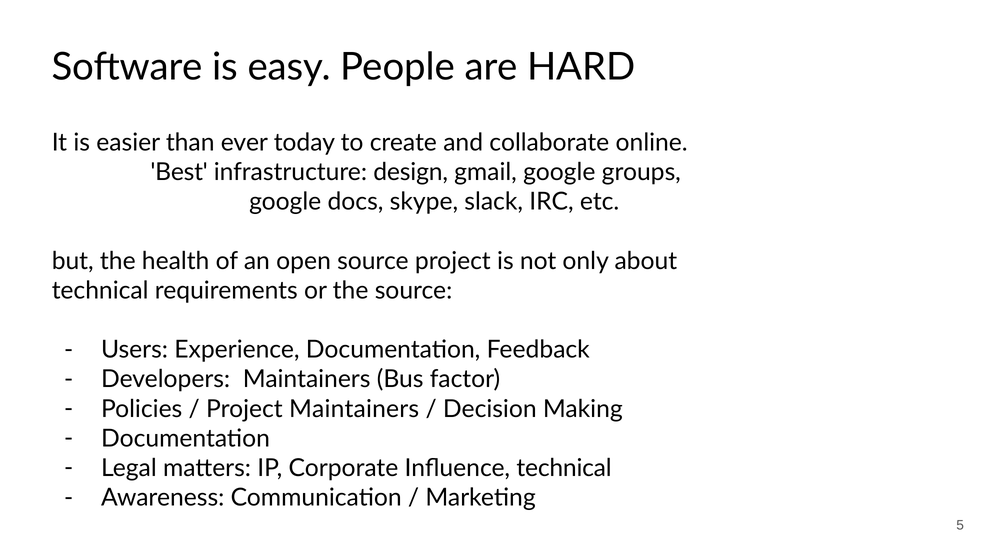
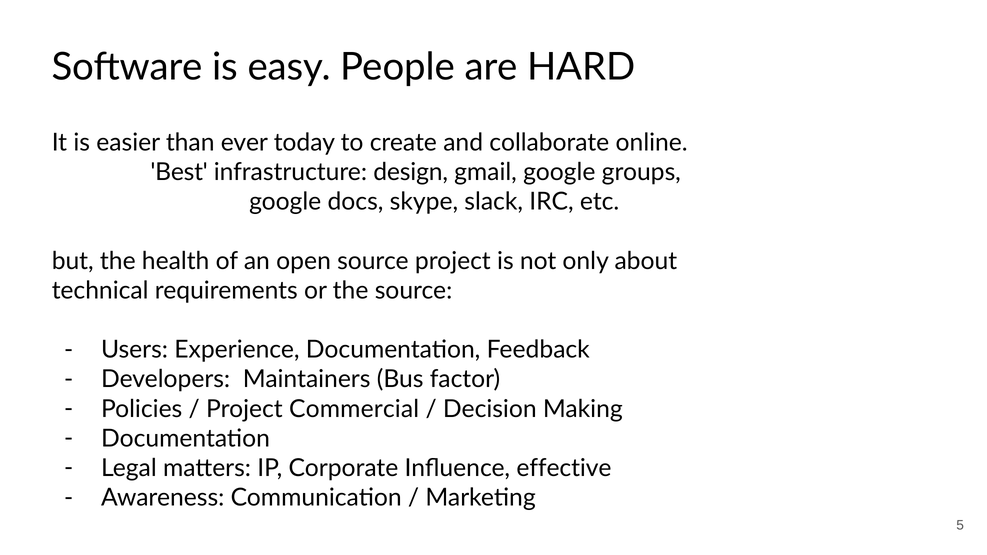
Project Maintainers: Maintainers -> Commercial (354, 409)
Influence technical: technical -> effective (564, 468)
